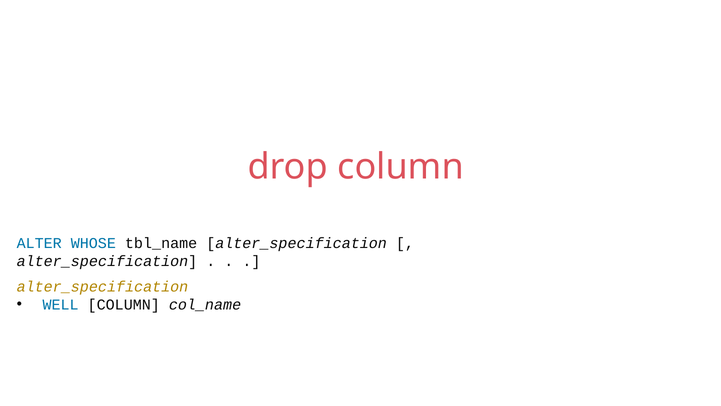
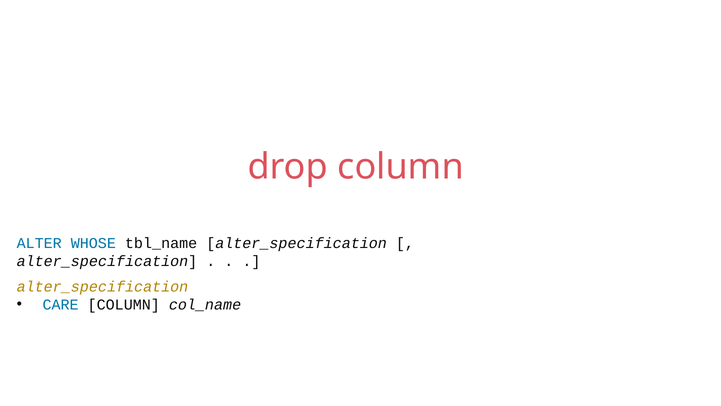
WELL: WELL -> CARE (61, 304)
